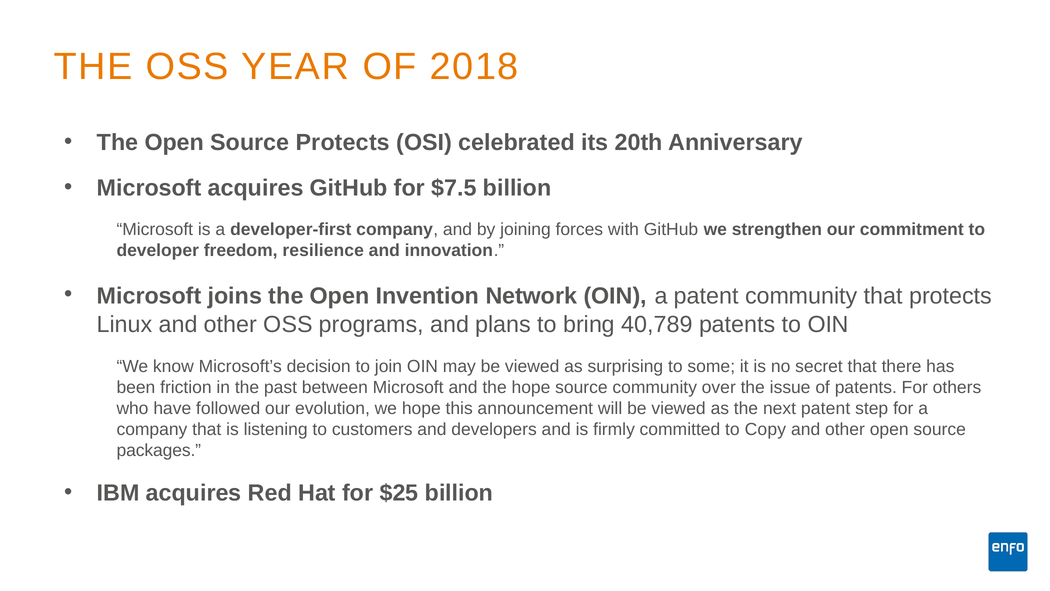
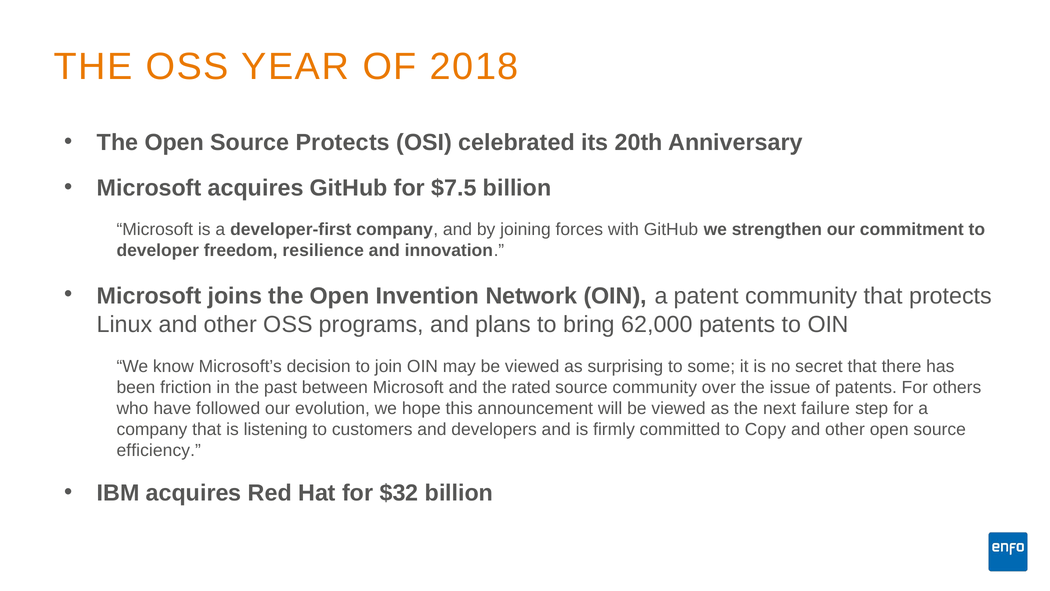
40,789: 40,789 -> 62,000 (657, 325)
the hope: hope -> rated (531, 387)
next patent: patent -> failure (826, 408)
packages: packages -> efficiency (159, 450)
$25: $25 -> $32 (399, 493)
